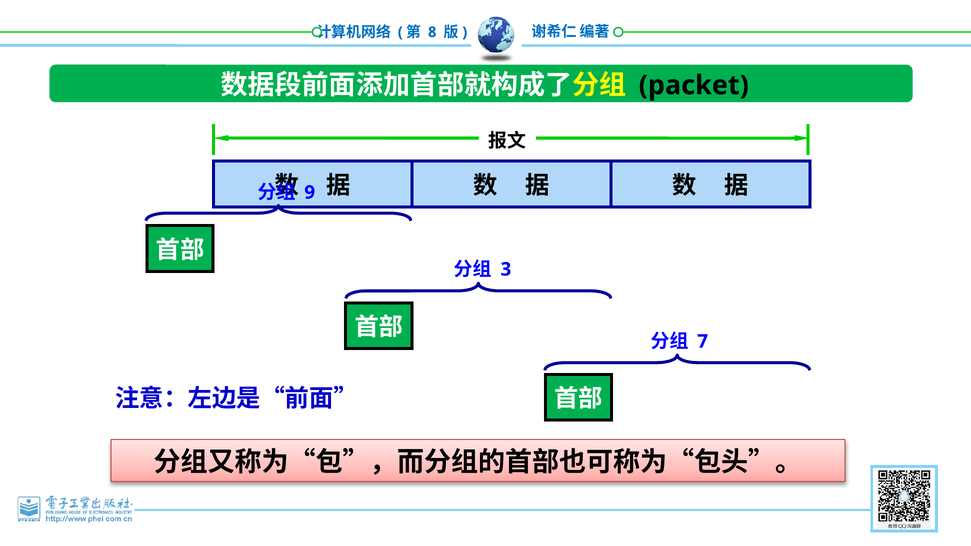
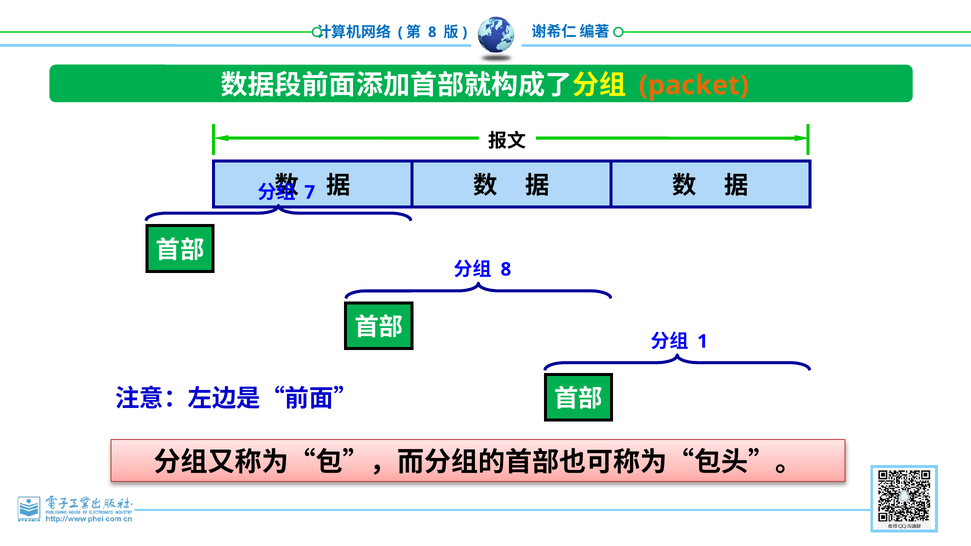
packet colour: black -> orange (694, 85)
9: 9 -> 7 (310, 193)
3: 3 -> 8 (506, 269)
7: 7 -> 1 (703, 342)
